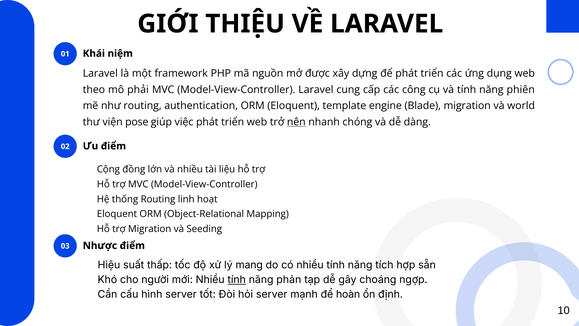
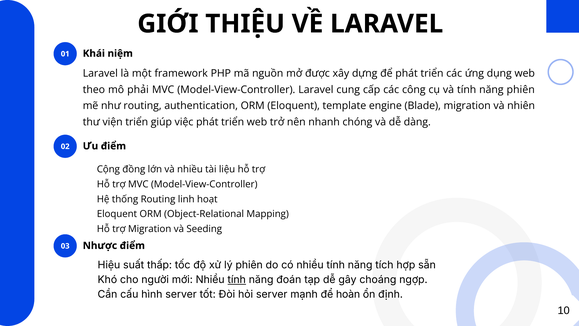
world: world -> nhiên (521, 106)
viện pose: pose -> triển (137, 122)
nên underline: present -> none (296, 122)
lý mang: mang -> phiên (249, 265)
phản: phản -> đoán (289, 279)
